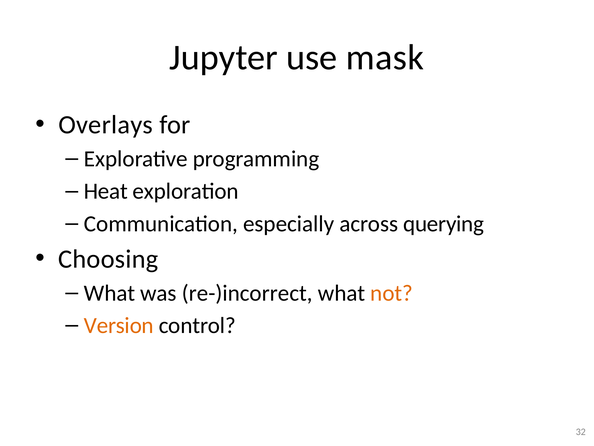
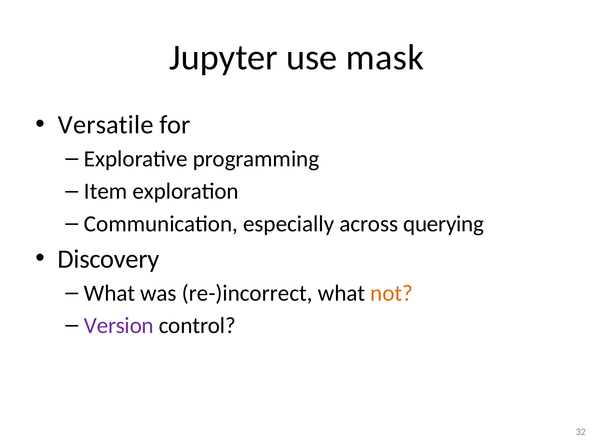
Overlays: Overlays -> Versatile (106, 125)
Heat: Heat -> Item (106, 191)
Choosing: Choosing -> Discovery (108, 259)
Version colour: orange -> purple (119, 325)
